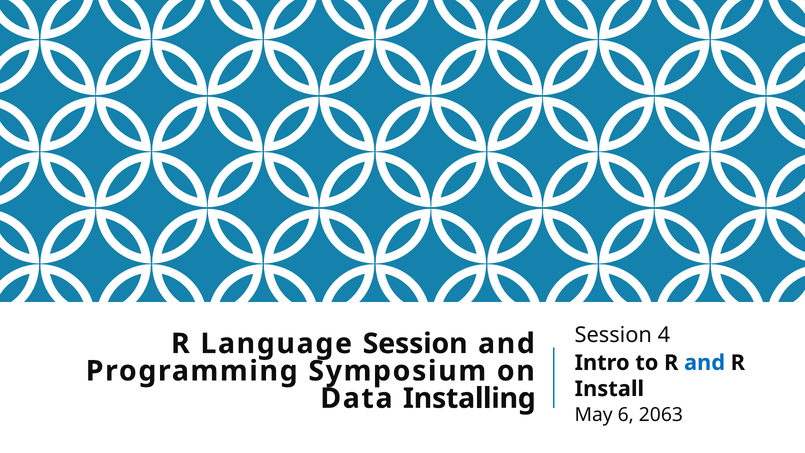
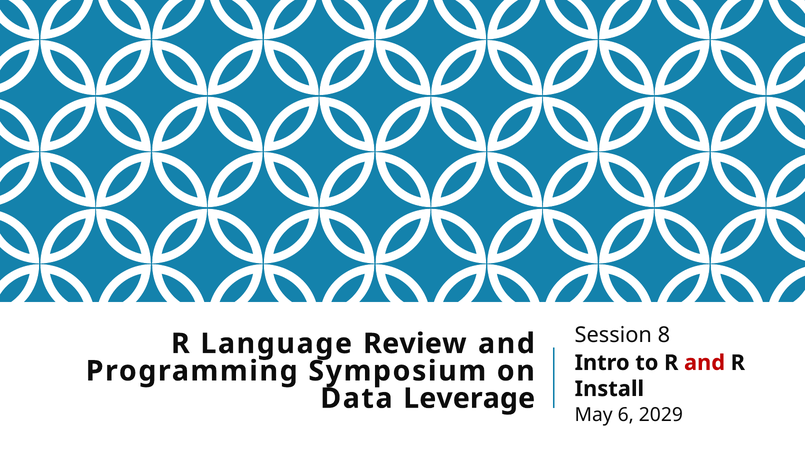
4: 4 -> 8 (664, 335)
Language Session: Session -> Review (415, 344)
and colour: blue -> red (705, 363)
Installing: Installing -> Leverage (469, 398)
2063: 2063 -> 2029 (661, 415)
